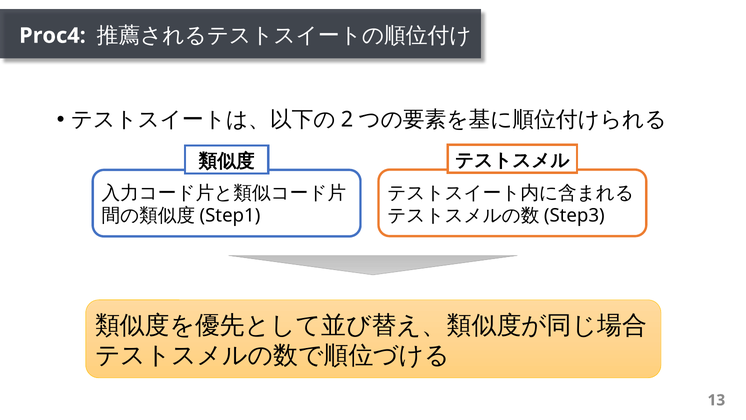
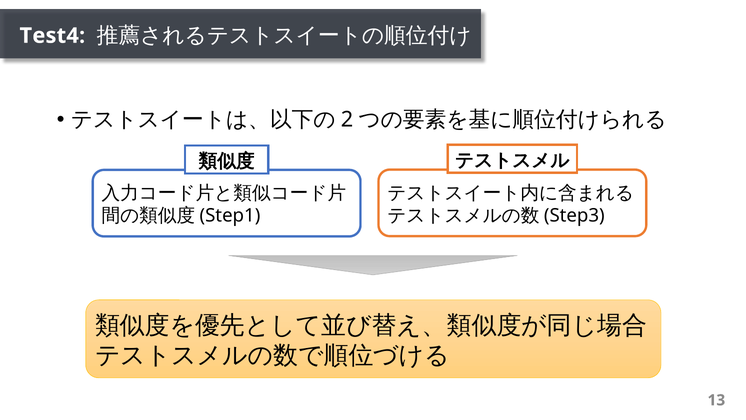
Proc4: Proc4 -> Test4 (52, 36)
